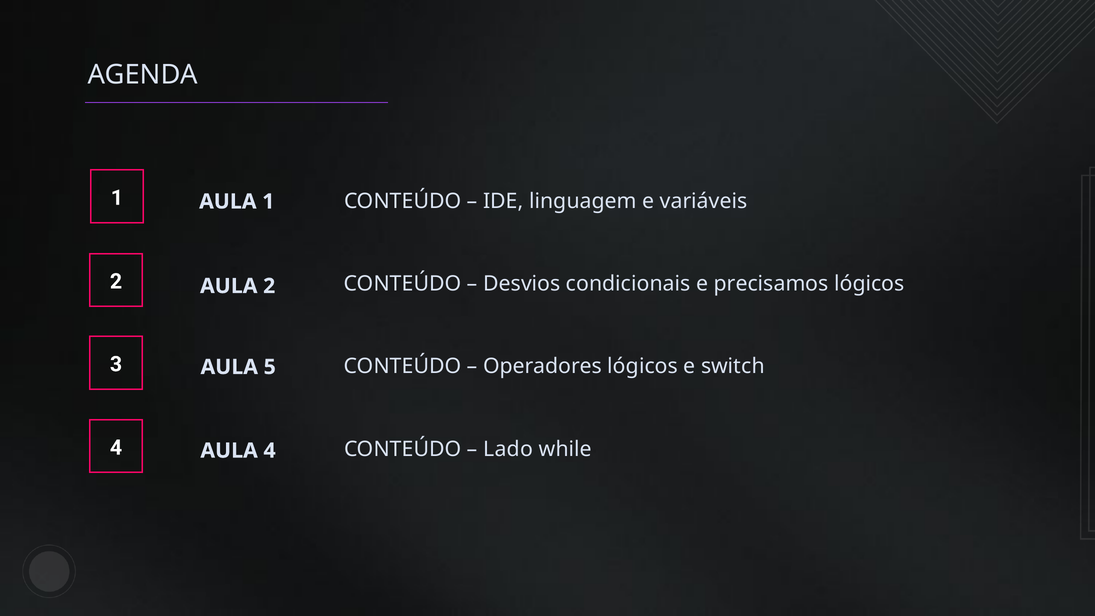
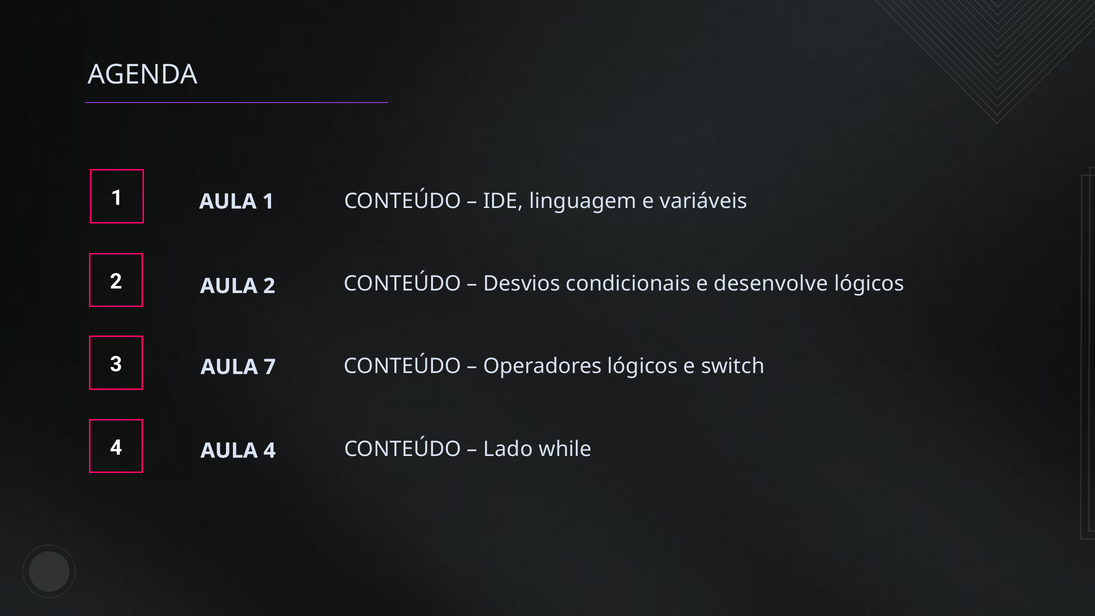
precisamos: precisamos -> desenvolve (771, 283)
5: 5 -> 7 (270, 367)
